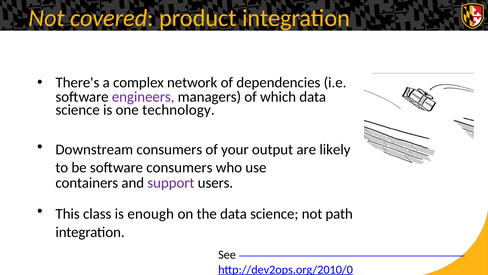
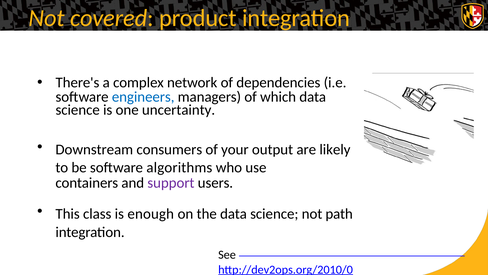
engineers colour: purple -> blue (143, 97)
technology: technology -> uncertainty (179, 110)
software consumers: consumers -> algorithms (179, 167)
